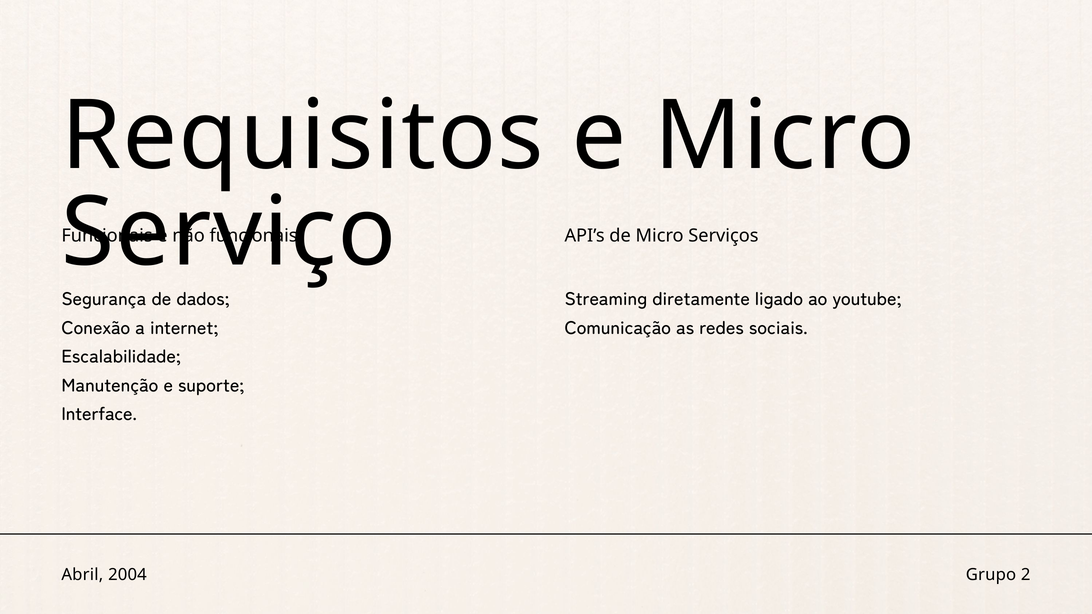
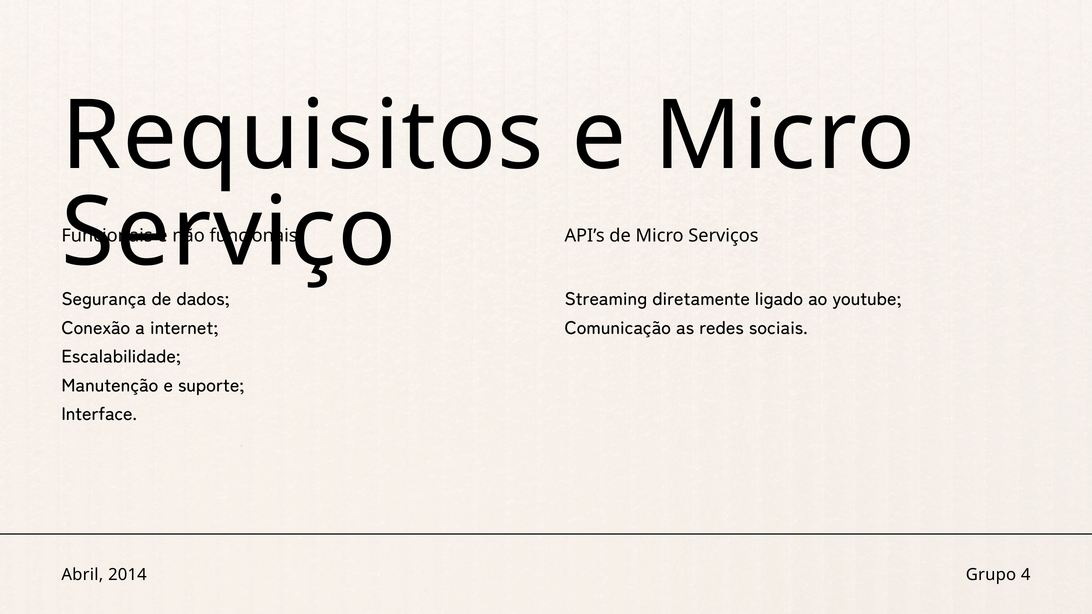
2004: 2004 -> 2014 (127, 575)
2: 2 -> 4 (1026, 575)
